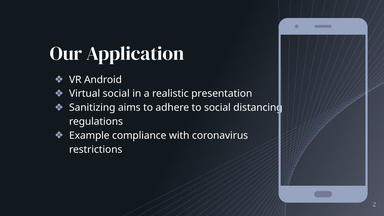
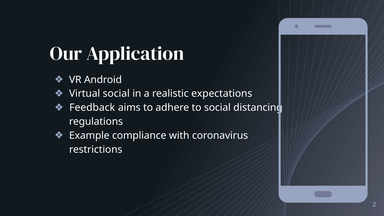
presentation: presentation -> expectations (222, 94)
Sanitizing: Sanitizing -> Feedback (92, 108)
